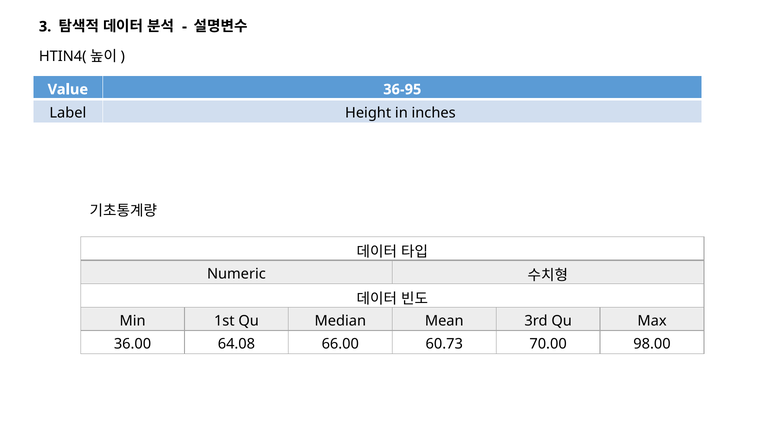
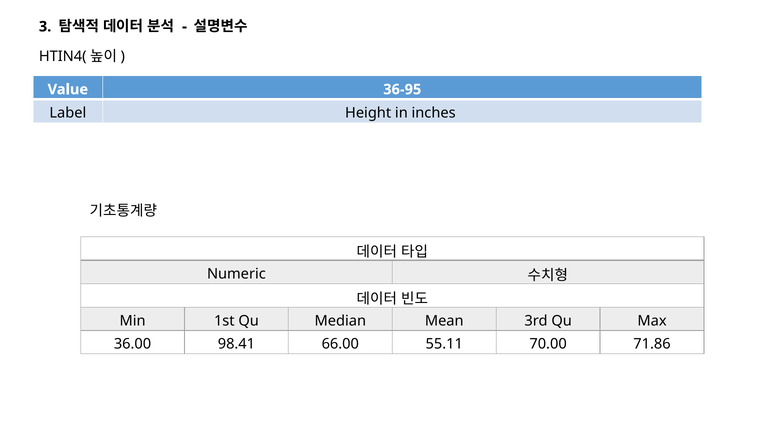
64.08: 64.08 -> 98.41 (236, 345)
60.73: 60.73 -> 55.11 (444, 345)
98.00: 98.00 -> 71.86 (652, 345)
